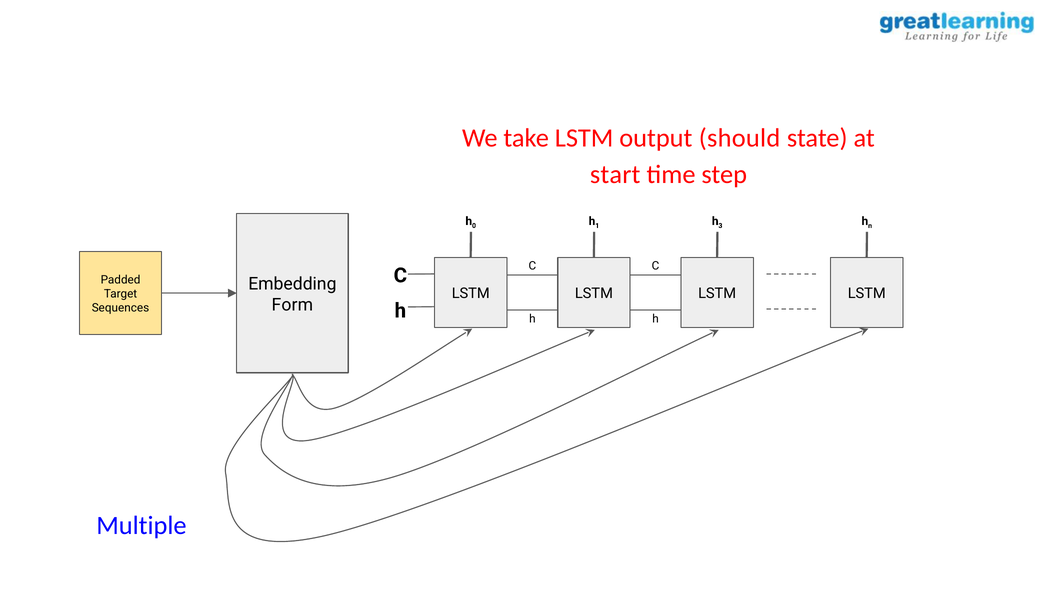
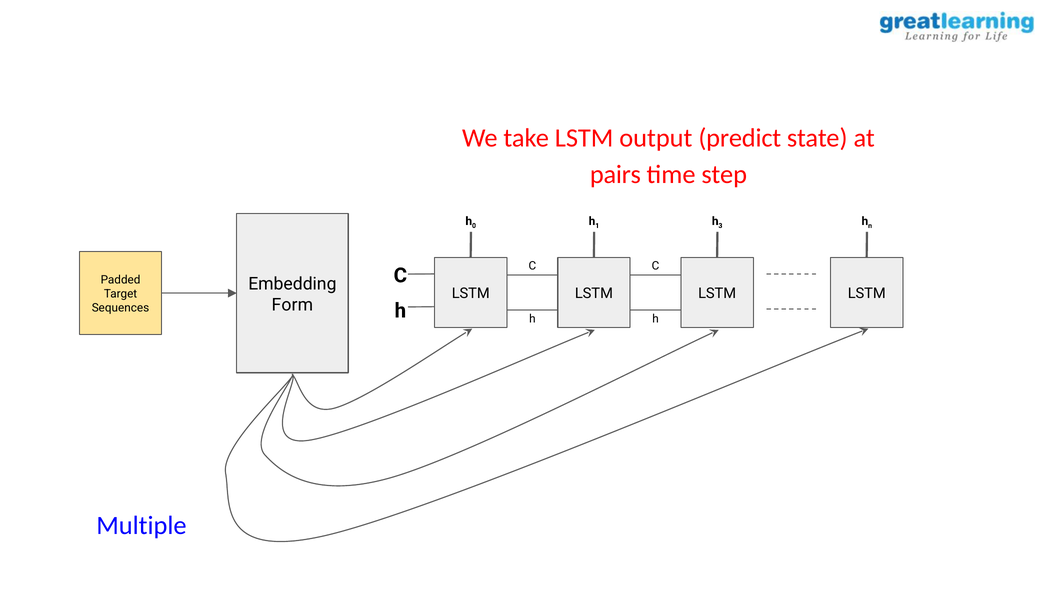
should: should -> predict (740, 138)
start: start -> pairs (615, 175)
